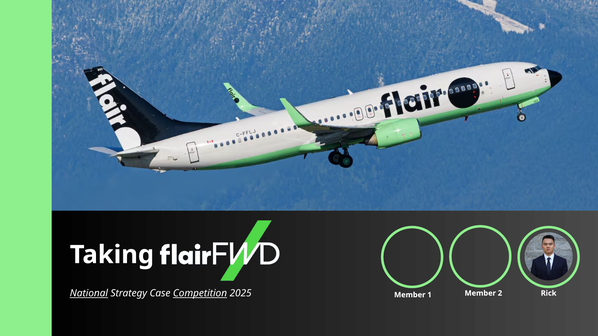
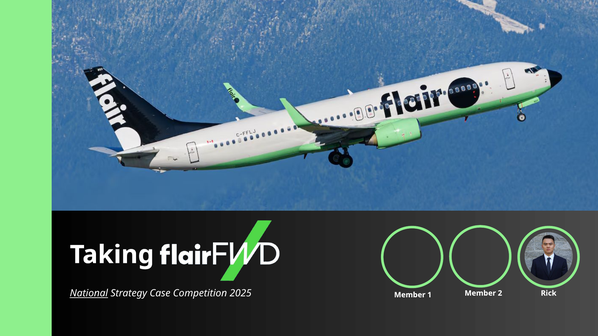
Competition underline: present -> none (200, 294)
